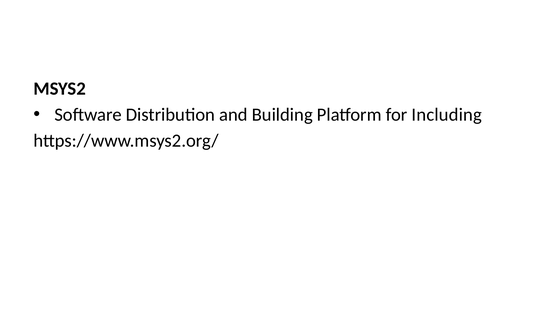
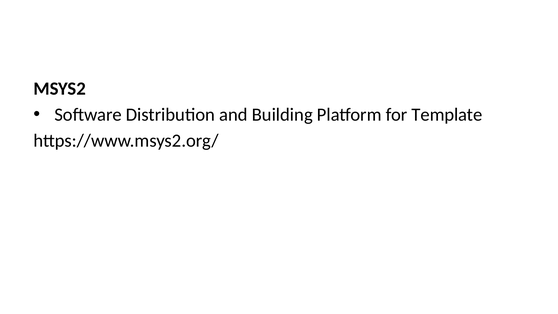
Including: Including -> Template (447, 115)
